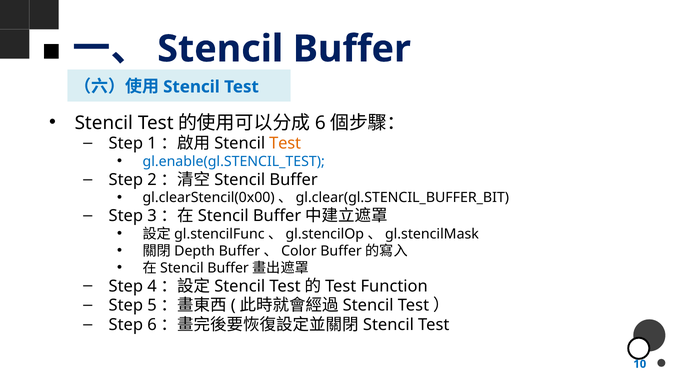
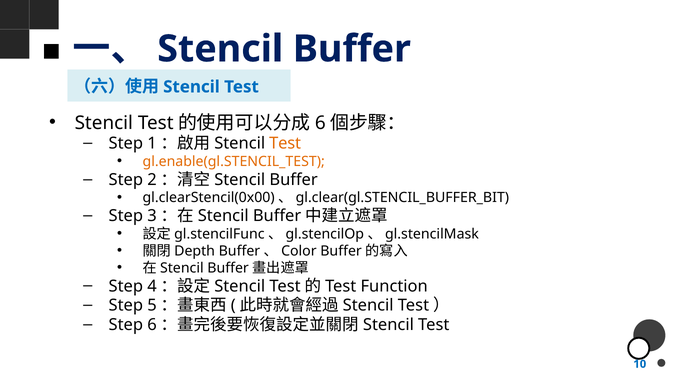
gl.enable(gl.STENCIL_TEST colour: blue -> orange (234, 162)
